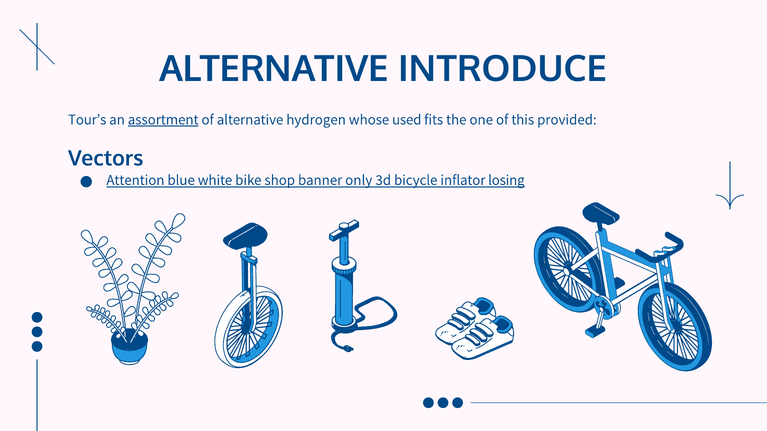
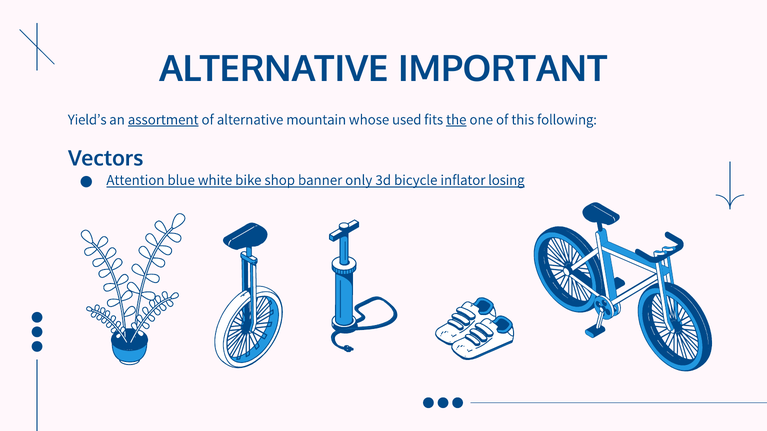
INTRODUCE: INTRODUCE -> IMPORTANT (503, 69)
Tour’s: Tour’s -> Yield’s (87, 120)
hydrogen: hydrogen -> mountain (316, 120)
the underline: none -> present (456, 120)
provided: provided -> following (567, 120)
